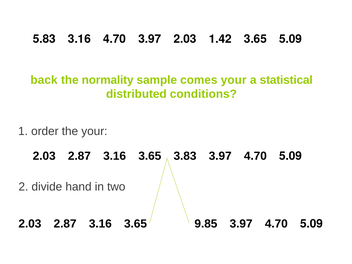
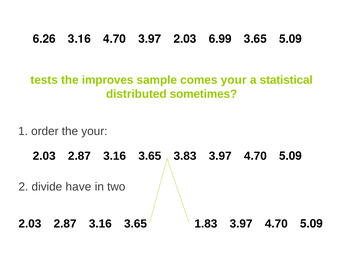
5.83: 5.83 -> 6.26 (44, 39)
1.42: 1.42 -> 6.99 (220, 39)
back: back -> tests (44, 80)
normality: normality -> improves (108, 80)
conditions: conditions -> sometimes (203, 94)
hand: hand -> have (78, 187)
9.85: 9.85 -> 1.83 (206, 224)
